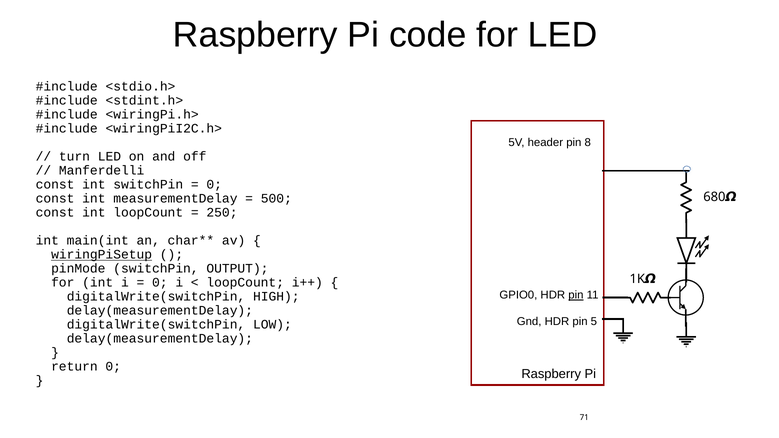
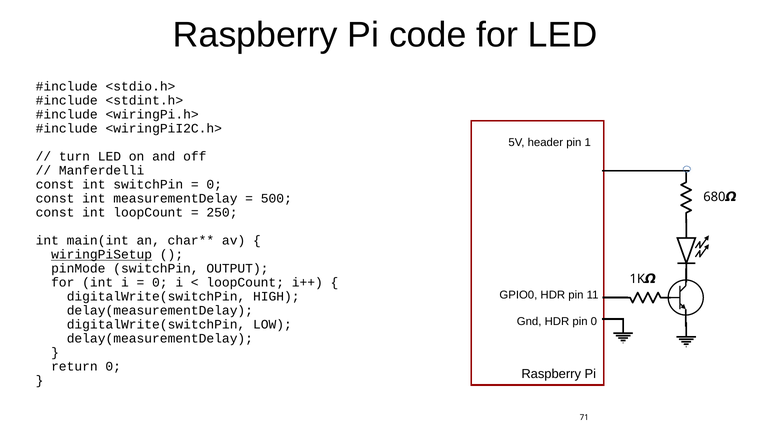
8: 8 -> 1 (588, 143)
pin underline: present -> none (576, 295)
pin 5: 5 -> 0 (594, 322)
